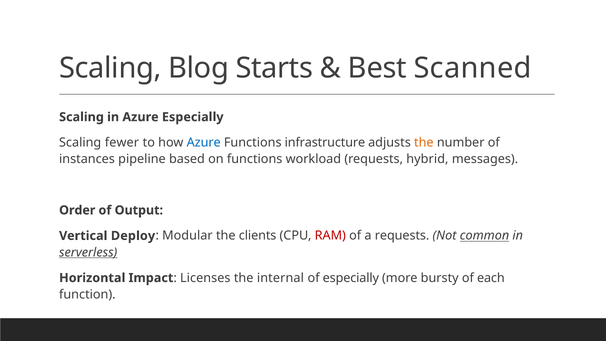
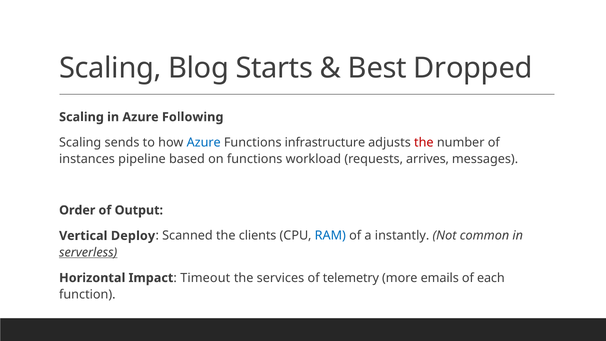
Scanned: Scanned -> Dropped (473, 68)
Azure Especially: Especially -> Following (193, 117)
fewer: fewer -> sends (122, 143)
the colour: orange -> red (424, 143)
hybrid: hybrid -> arrives (428, 159)
Modular: Modular -> Scanned (187, 236)
RAM colour: red -> blue (330, 236)
a requests: requests -> instantly (402, 236)
common underline: present -> none (484, 236)
Licenses: Licenses -> Timeout (205, 278)
internal: internal -> services (280, 278)
of especially: especially -> telemetry (351, 278)
bursty: bursty -> emails (440, 278)
